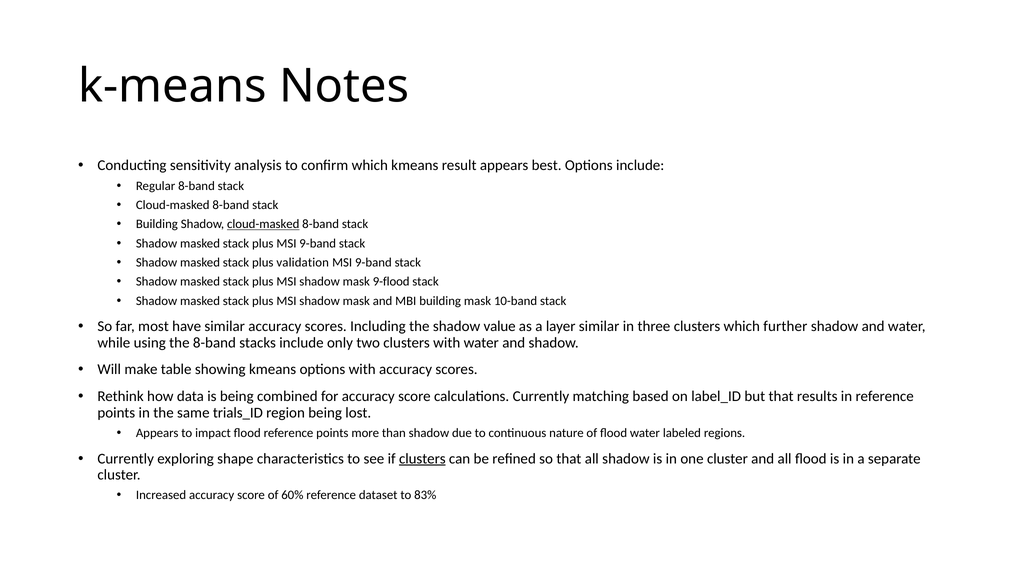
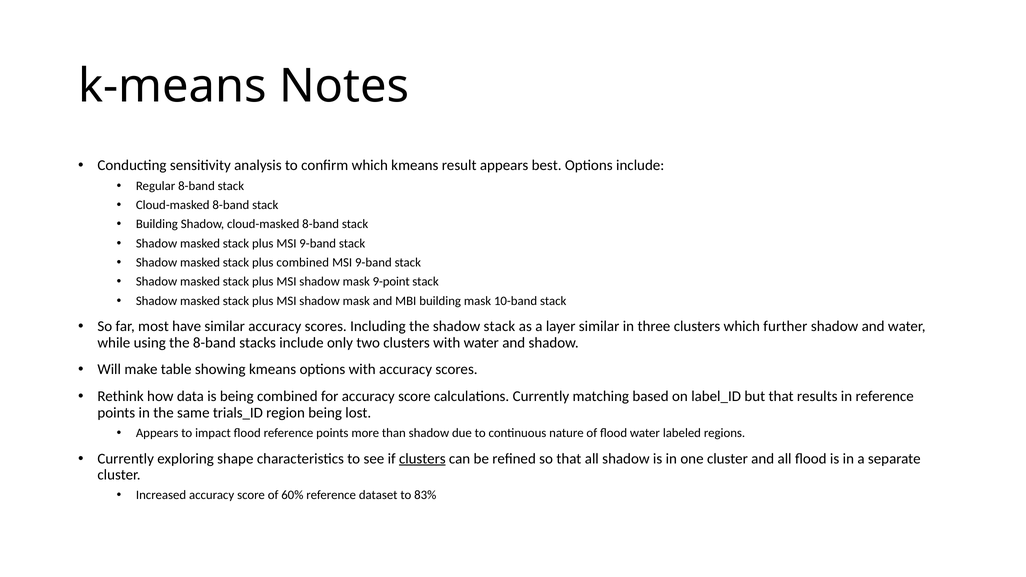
cloud-masked underline: present -> none (263, 224)
plus validation: validation -> combined (303, 263)
9-flood: 9-flood -> 9-point (391, 282)
shadow value: value -> stack (499, 327)
